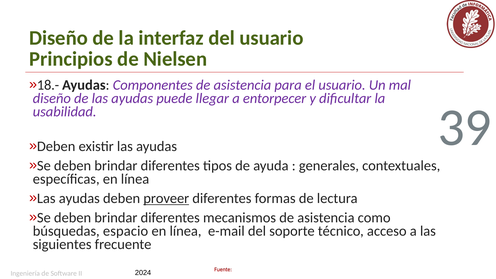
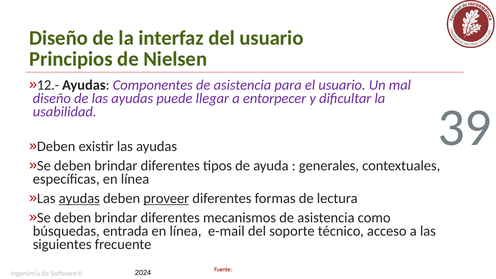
18.-: 18.- -> 12.- (48, 85)
ayudas underline: none -> present (79, 198)
espacio: espacio -> entrada (126, 231)
